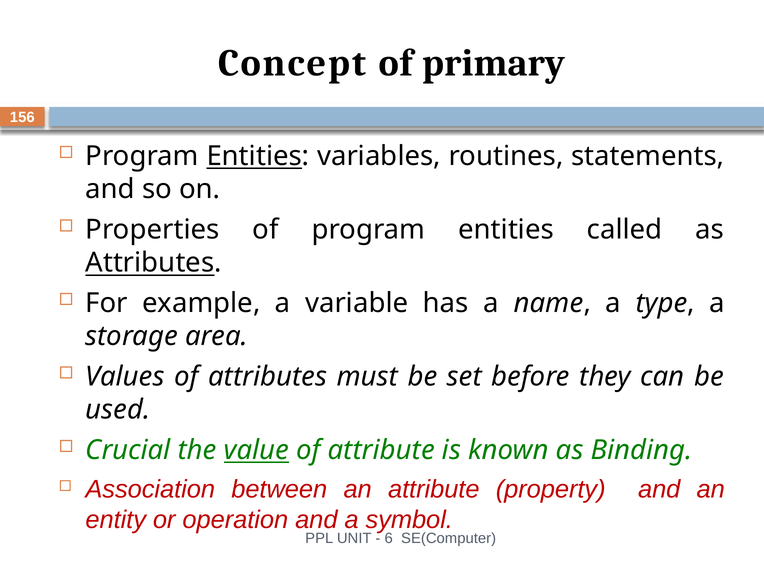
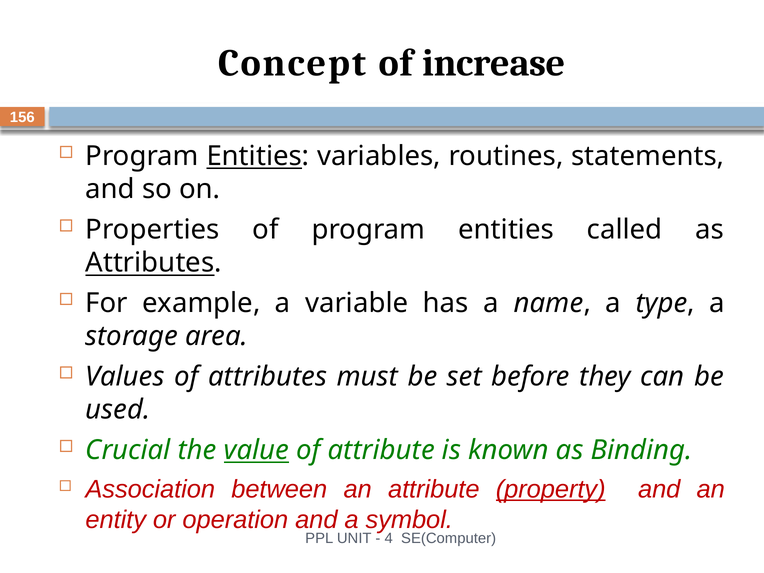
primary: primary -> increase (494, 63)
property underline: none -> present (551, 489)
6: 6 -> 4 (389, 538)
